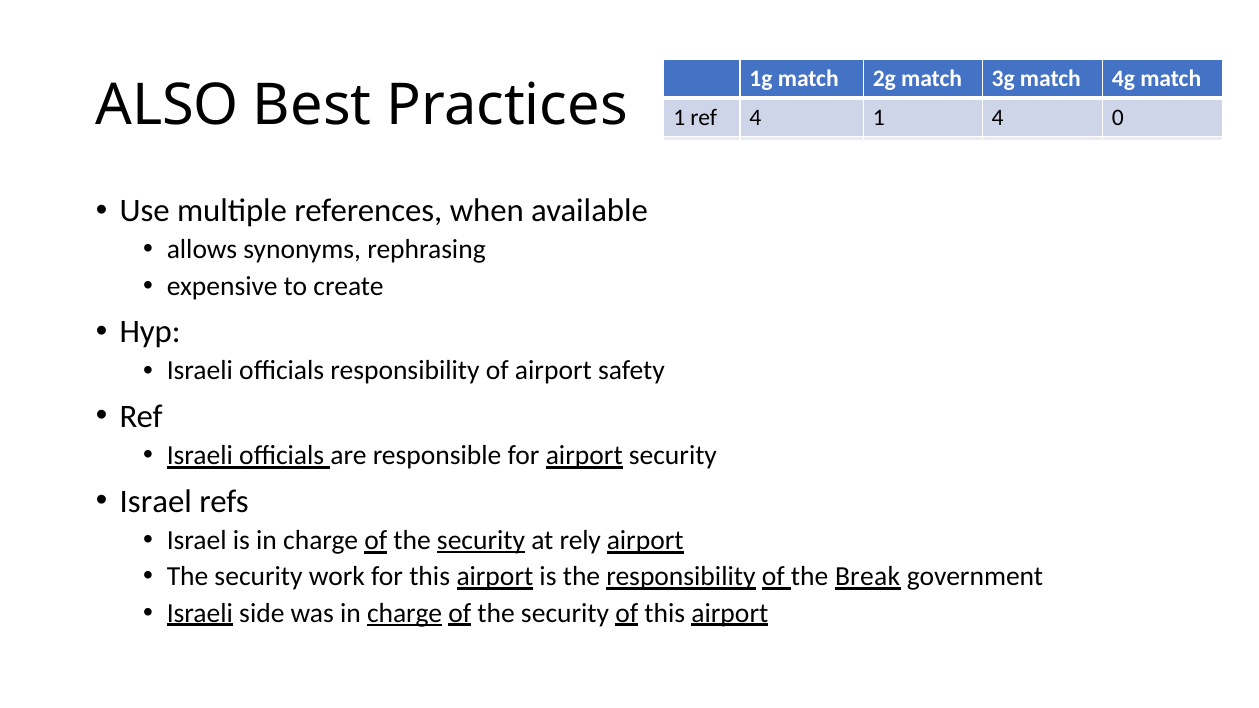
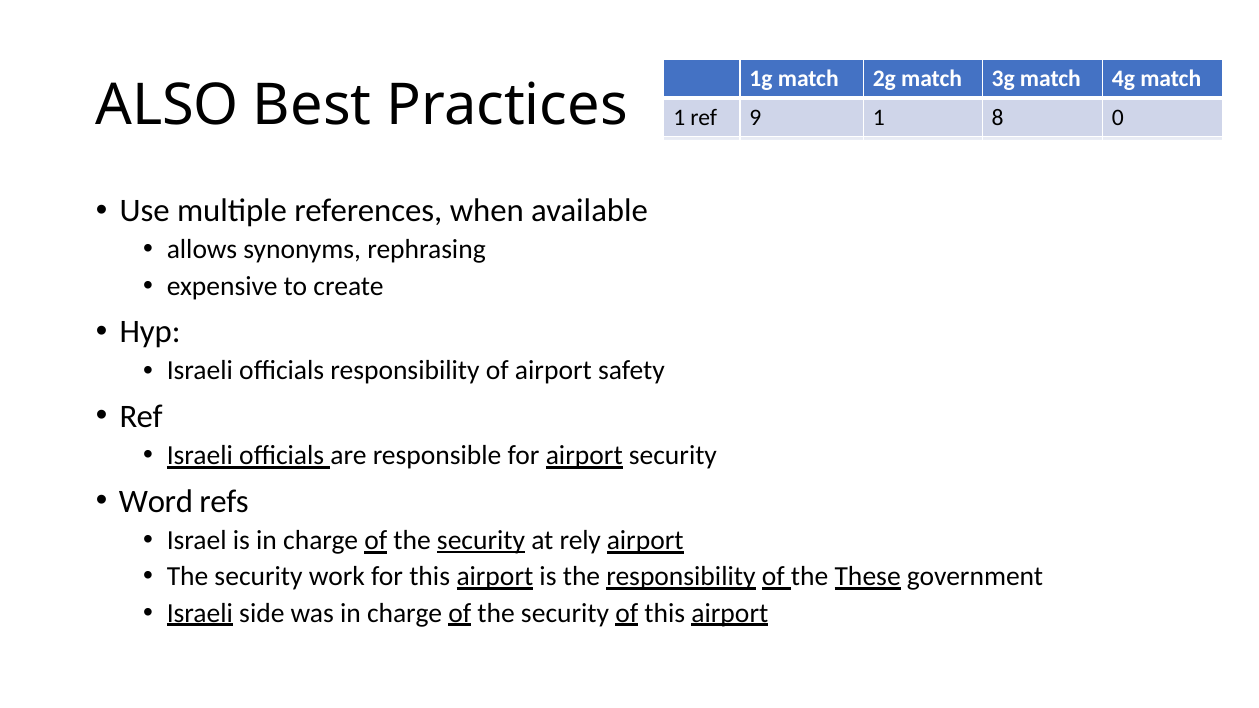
ref 4: 4 -> 9 (755, 117)
1 4: 4 -> 8 (998, 117)
Israel: Israel -> Word (156, 501)
Break: Break -> These (868, 577)
charge underline: present -> none (405, 613)
